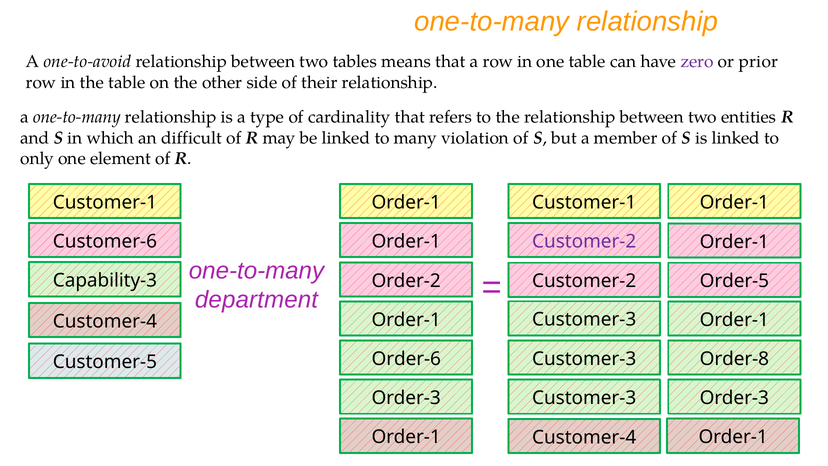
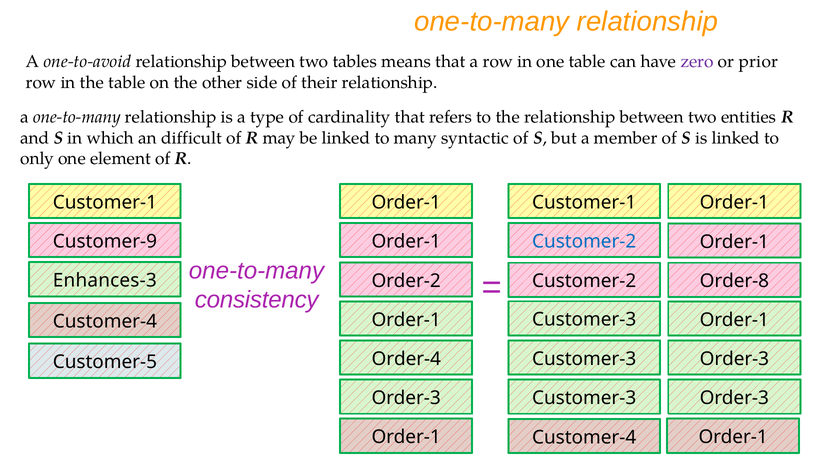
violation: violation -> syntactic (475, 138)
Customer-2 colour: purple -> blue (584, 241)
Customer-6: Customer-6 -> Customer-9 (105, 241)
Capability-3: Capability-3 -> Enhances-3 (105, 280)
Order-5: Order-5 -> Order-8 (734, 281)
department: department -> consistency (257, 299)
Order-6: Order-6 -> Order-4 (406, 359)
Order-8: Order-8 -> Order-3 (734, 359)
